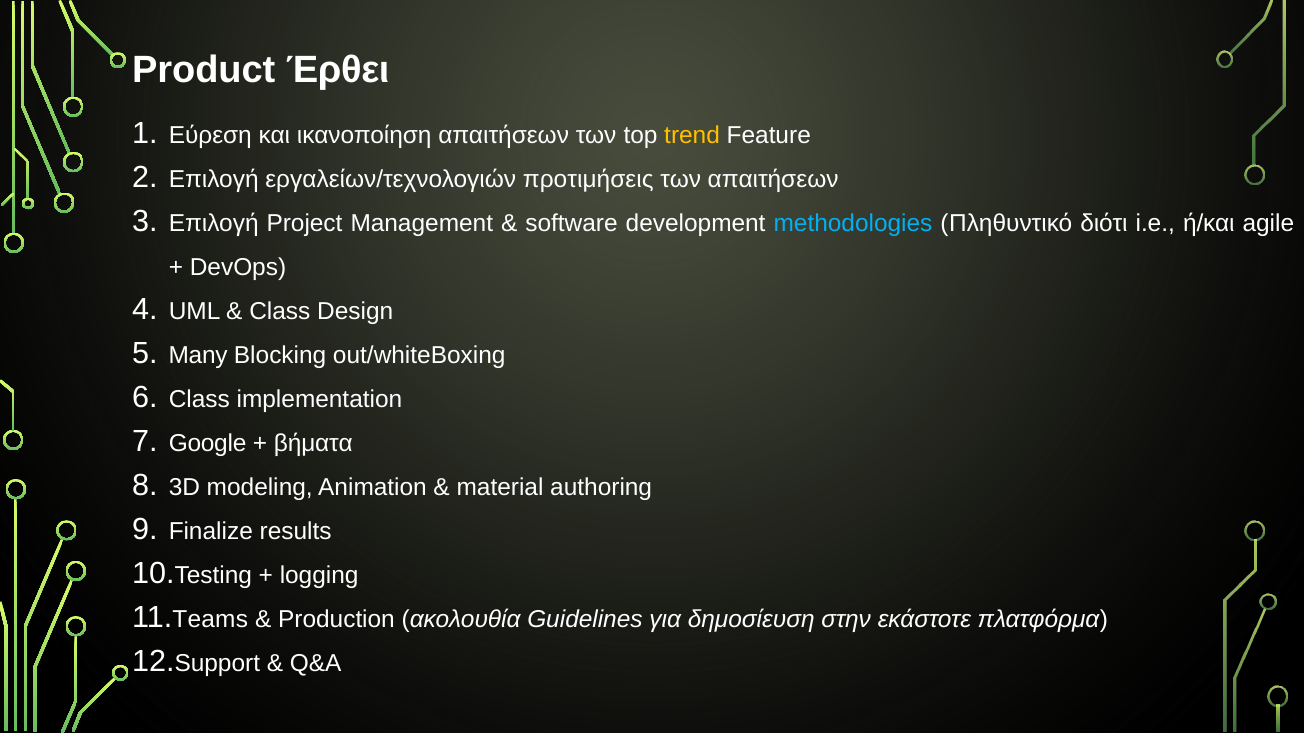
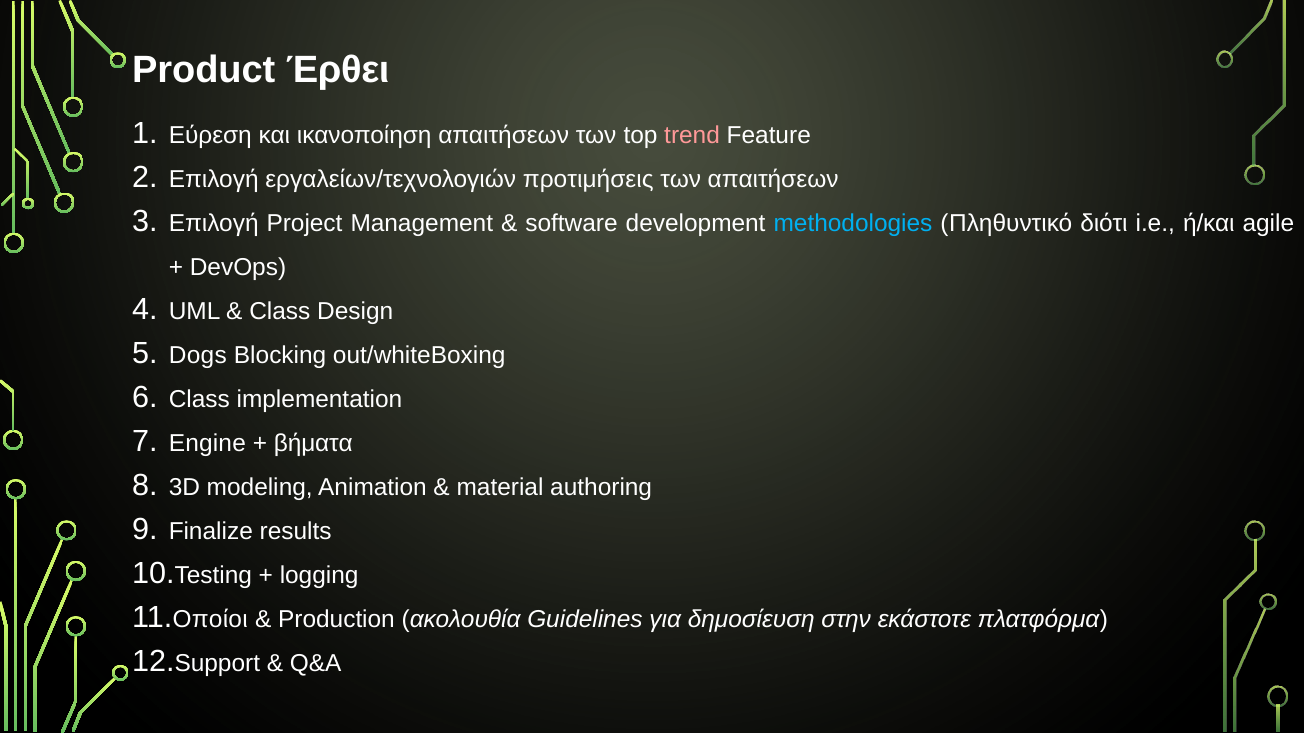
trend colour: yellow -> pink (692, 136)
Many: Many -> Dogs (198, 356)
Google: Google -> Engine (207, 444)
Teams: Teams -> Οποίοι (210, 620)
